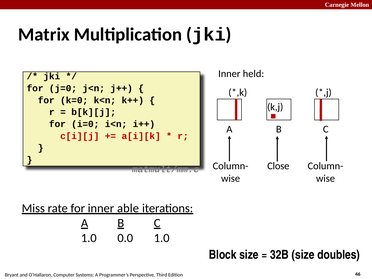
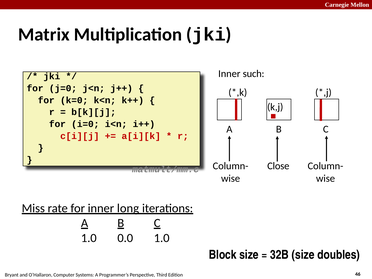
held: held -> such (254, 74)
able: able -> long (128, 208)
